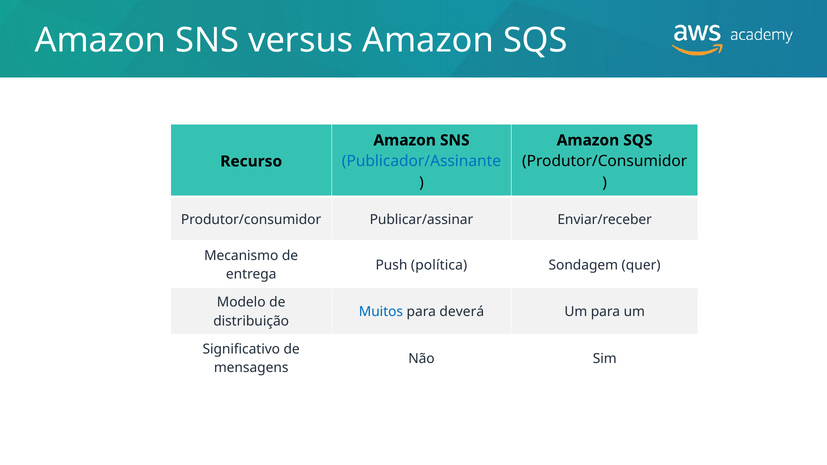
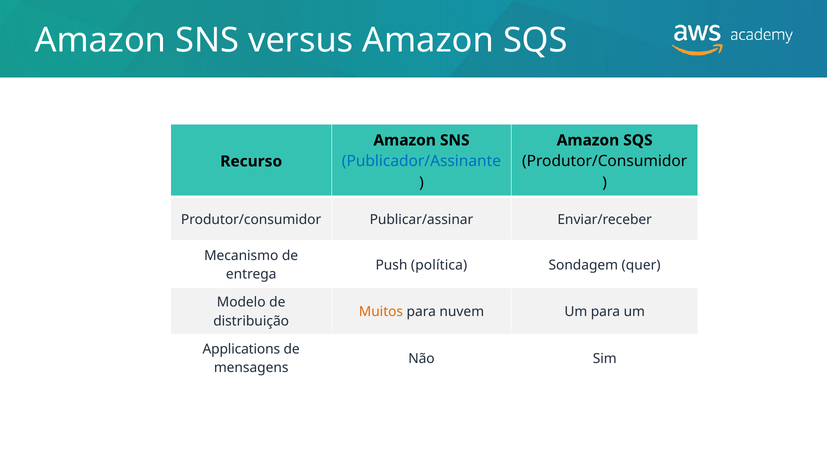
Muitos colour: blue -> orange (381, 312)
deverá: deverá -> nuvem (462, 312)
Significativo: Significativo -> Applications (241, 349)
